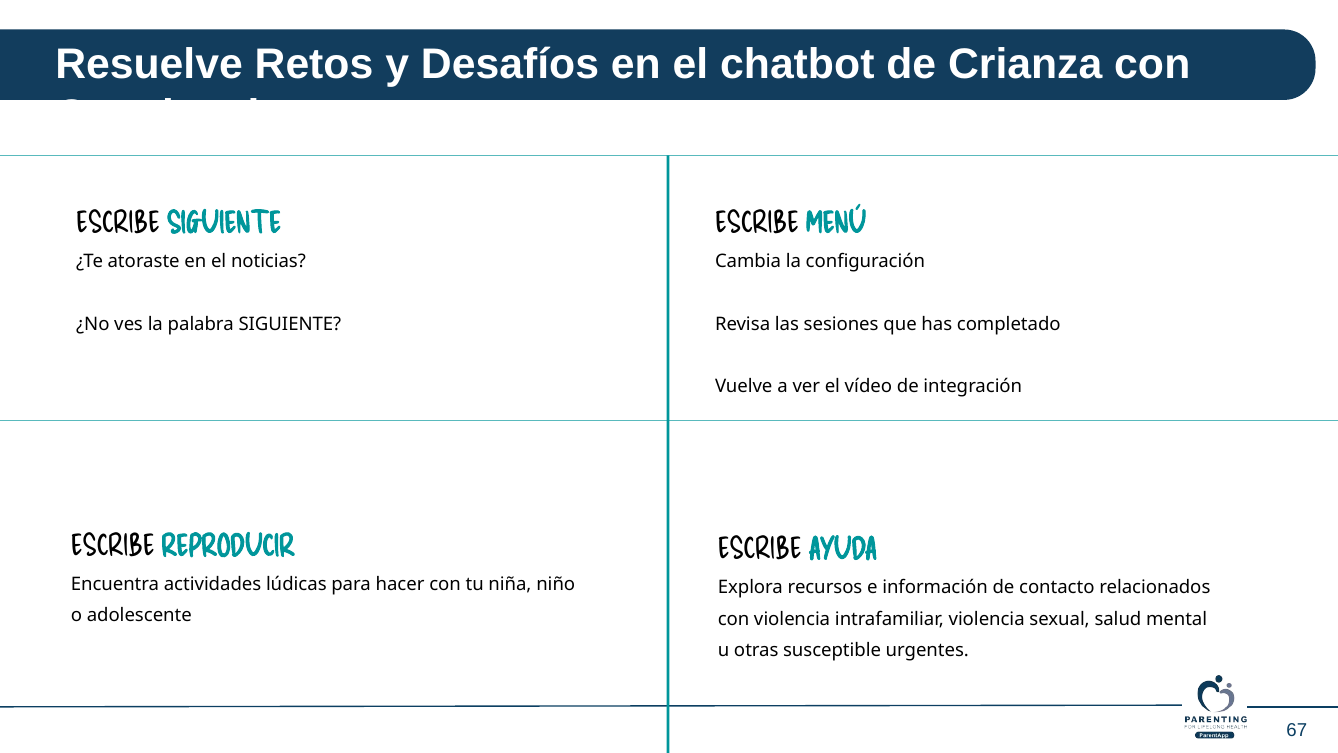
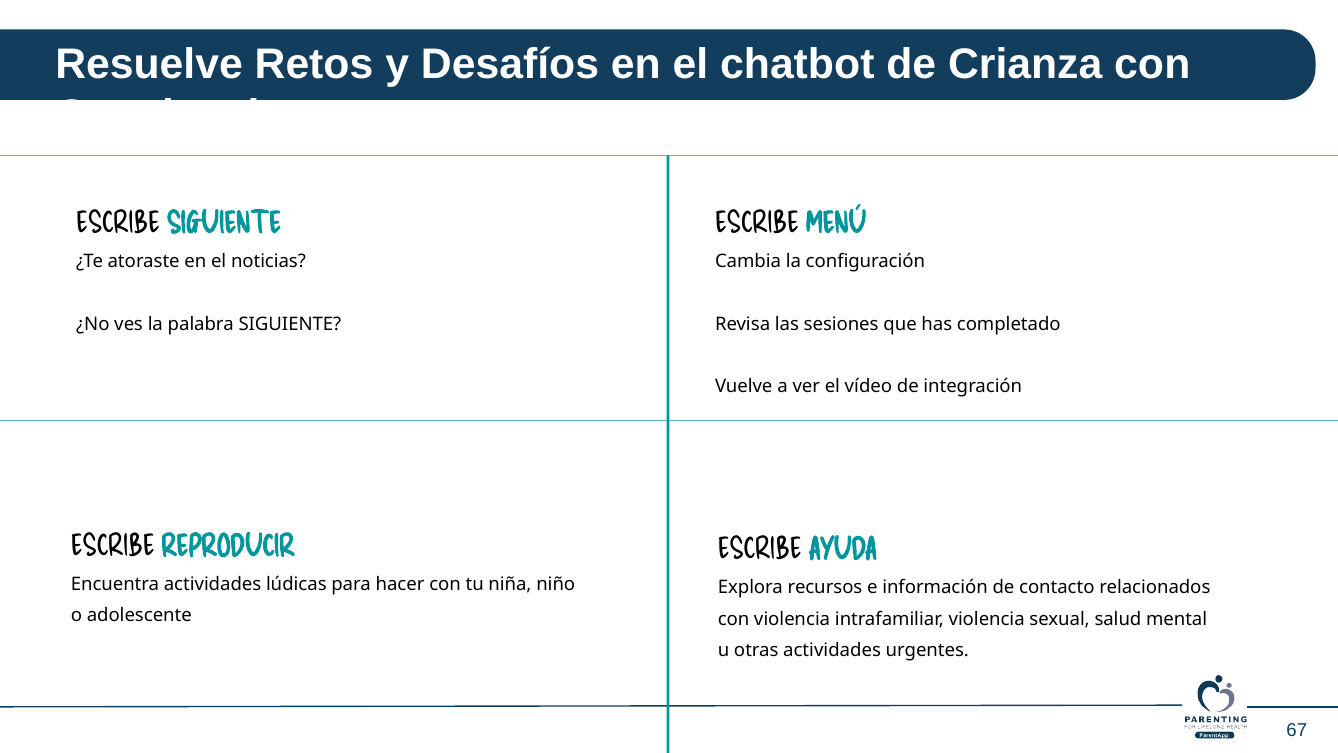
otras susceptible: susceptible -> actividades (832, 650)
